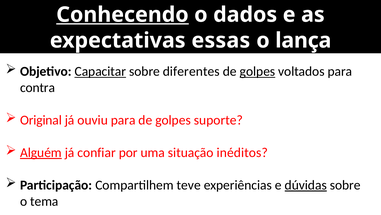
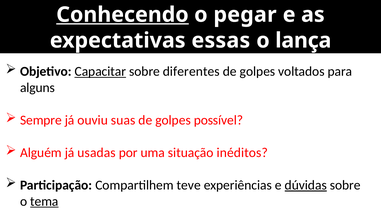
dados: dados -> pegar (245, 15)
golpes underline: present -> none (257, 71)
contra: contra -> alguns (37, 87)
Original: Original -> Sempre (41, 120)
ouviu para: para -> suas (123, 120)
suporte: suporte -> possível (218, 120)
Alguém underline: present -> none (41, 152)
confiar: confiar -> usadas (97, 152)
tema underline: none -> present (44, 201)
